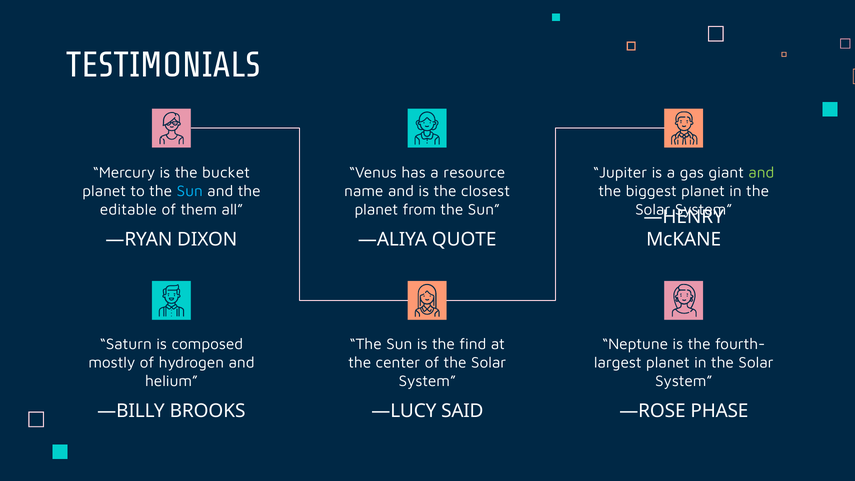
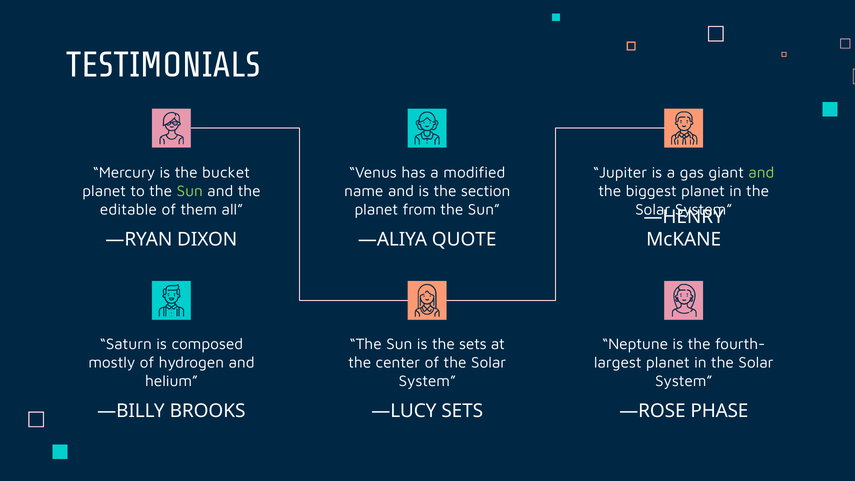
resource: resource -> modified (474, 173)
Sun colour: light blue -> light green (190, 191)
closest: closest -> section (486, 191)
the find: find -> sets (473, 344)
—LUCY SAID: SAID -> SETS (462, 411)
